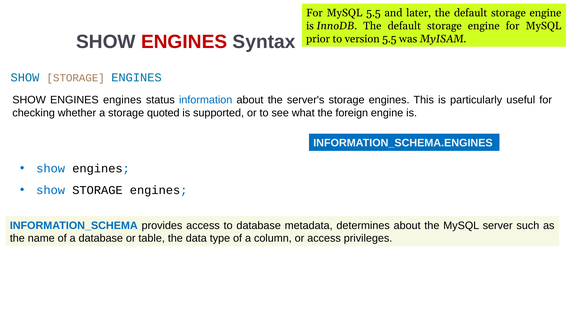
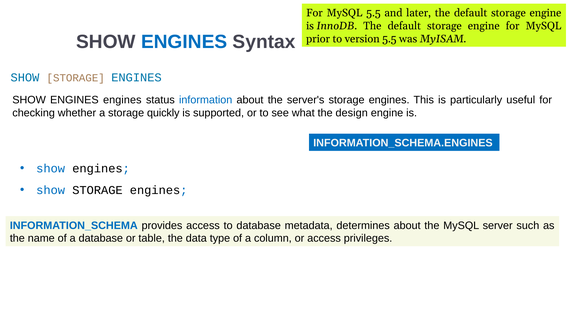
ENGINES colour: red -> blue (184, 42)
quoted: quoted -> quickly (163, 113)
foreign: foreign -> design (352, 113)
